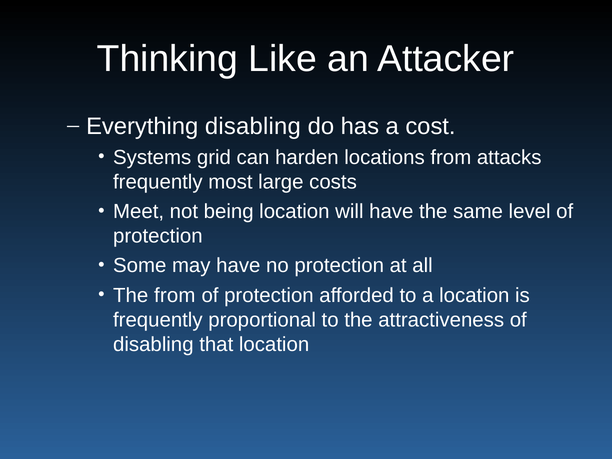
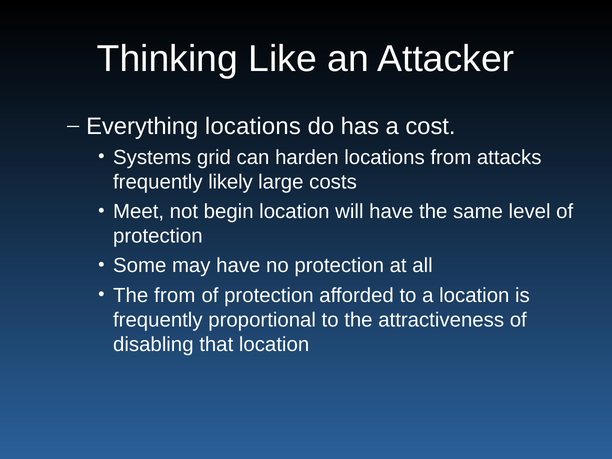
Everything disabling: disabling -> locations (253, 126)
most: most -> likely (230, 182)
being: being -> begin (229, 212)
